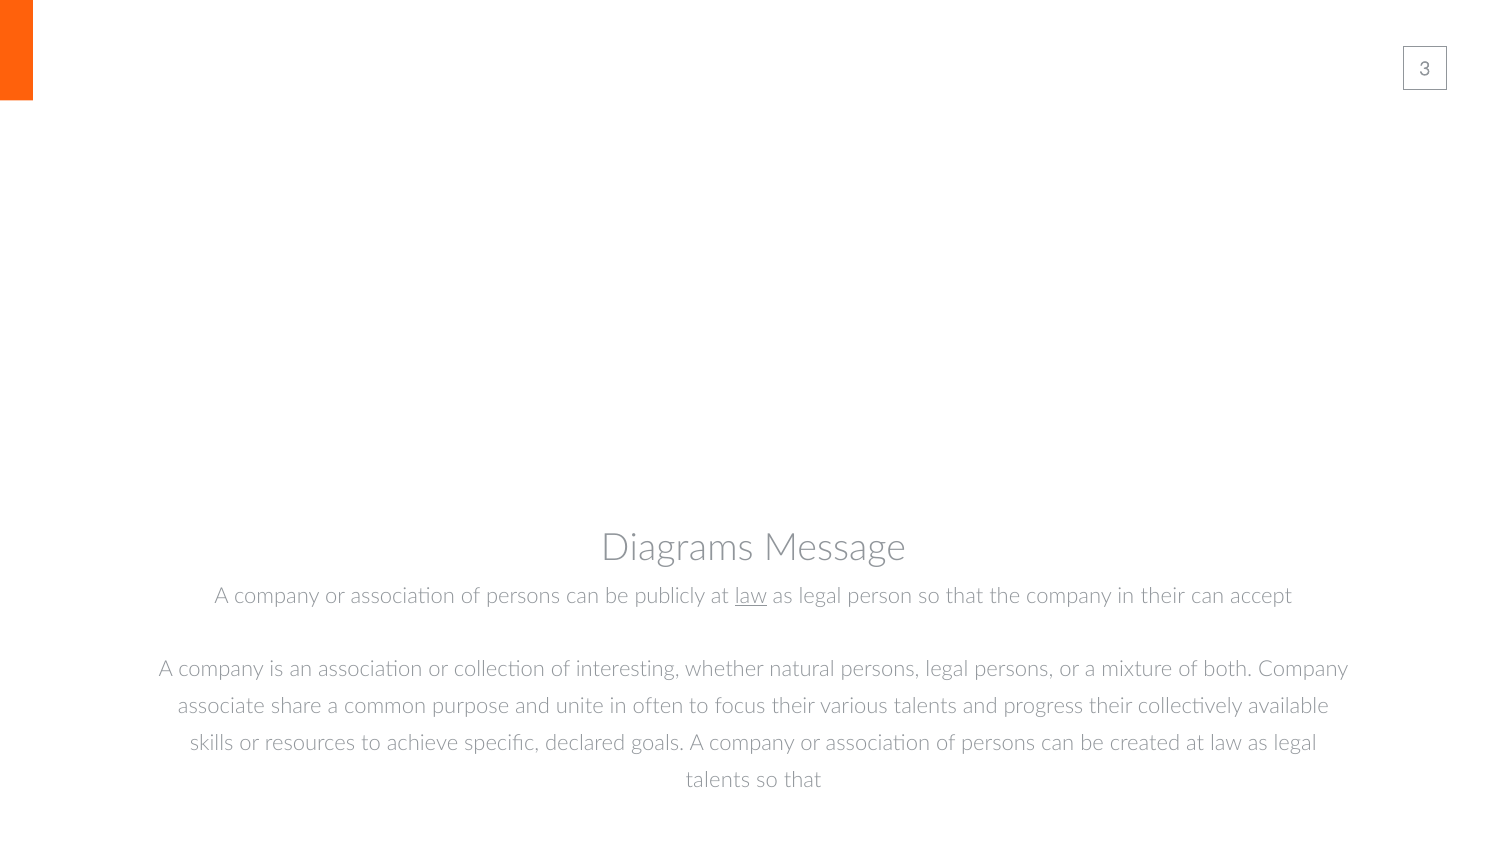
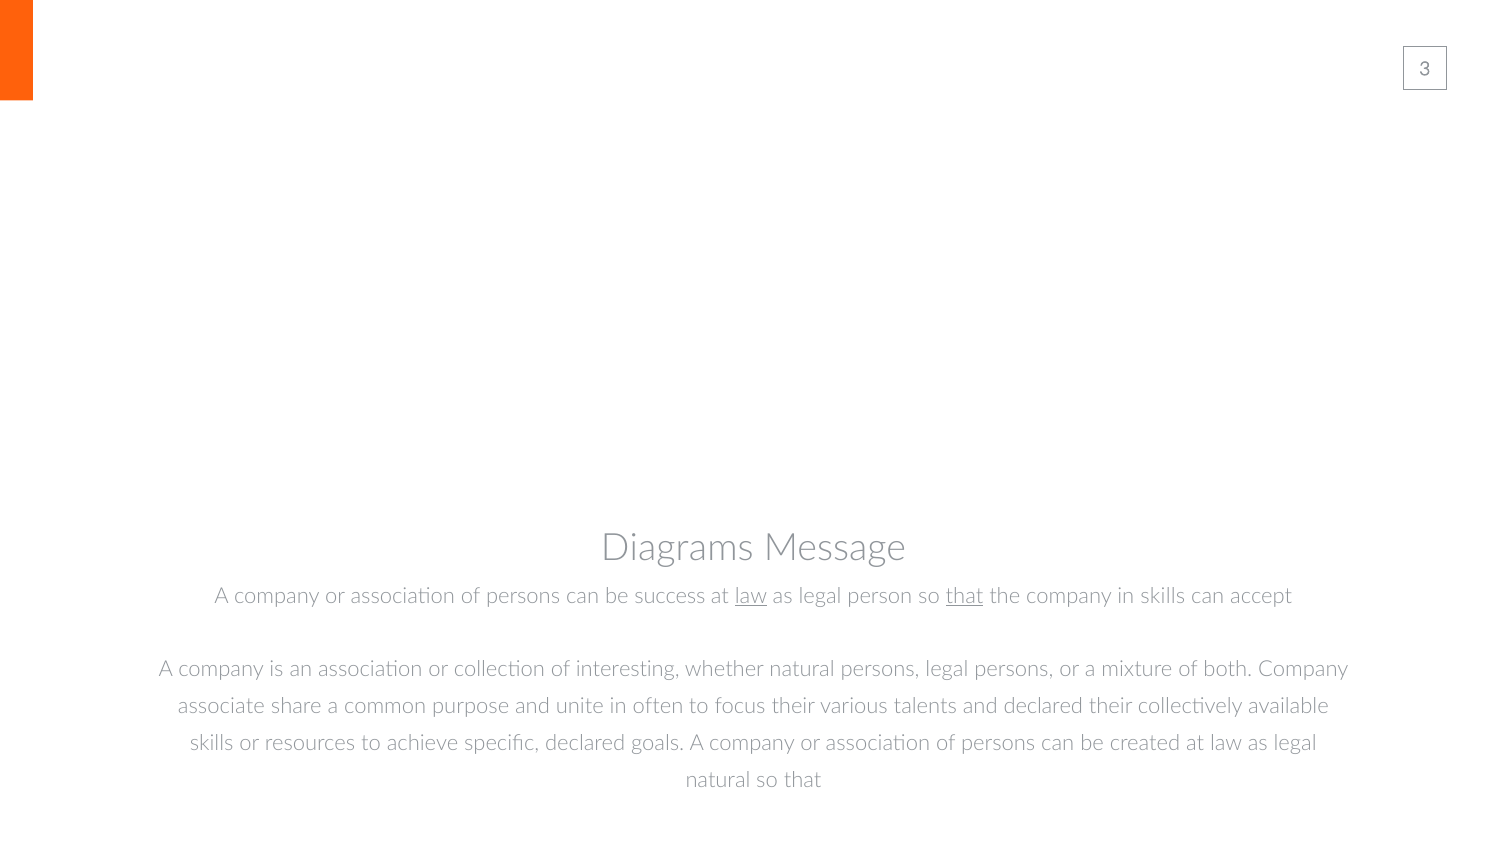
publicly: publicly -> success (670, 596)
that underline: none -> present (965, 596)
in their: their -> skills (1163, 596)
and progress: progress -> declared (1043, 707)
talents: talents -> natural (718, 780)
